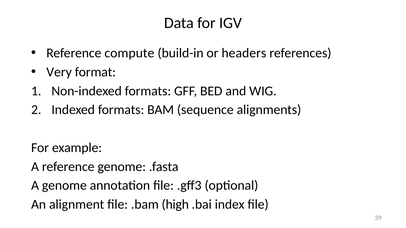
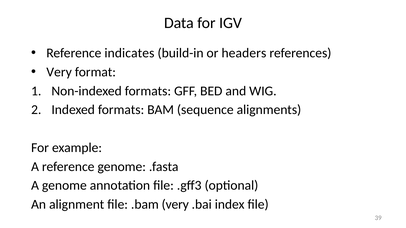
compute: compute -> indicates (129, 53)
.bam high: high -> very (175, 205)
